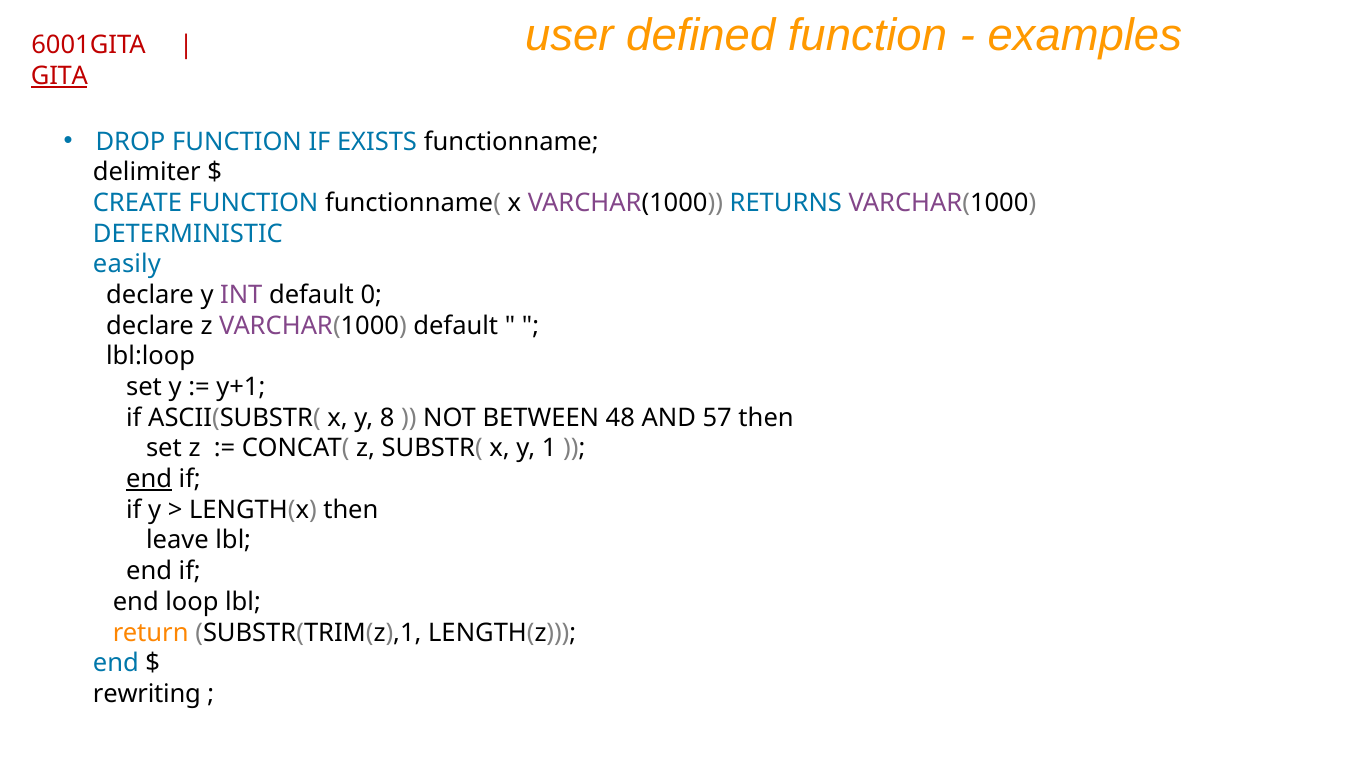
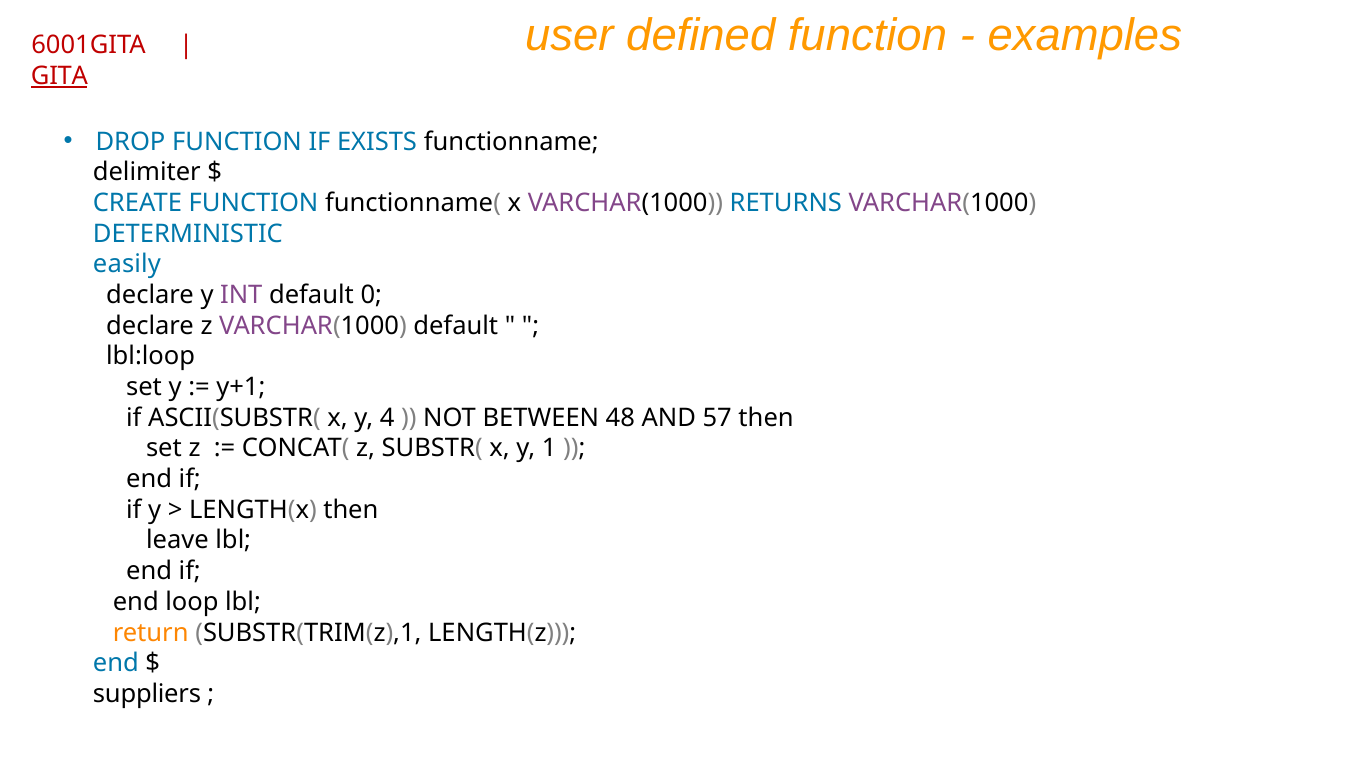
8: 8 -> 4 (387, 418)
end underline: present -> none (149, 479)
rewriting: rewriting -> suppliers (147, 694)
